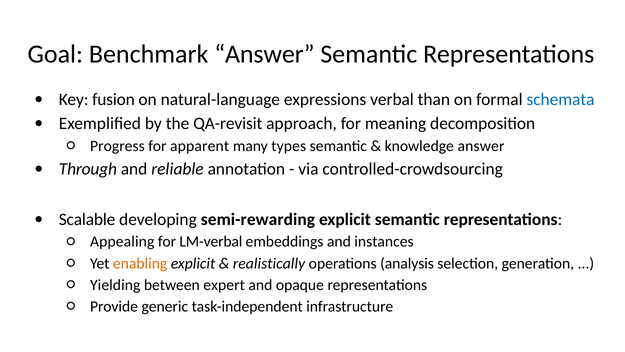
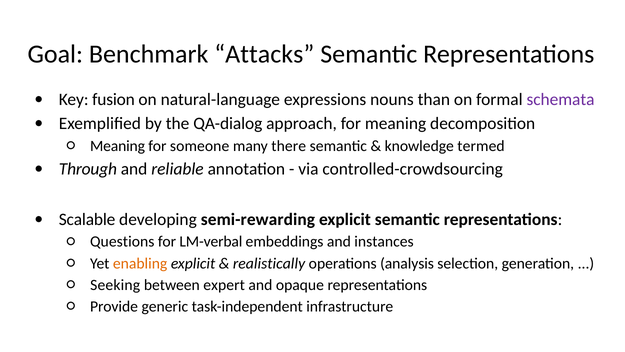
Benchmark Answer: Answer -> Attacks (264, 54)
verbal: verbal -> nouns (392, 99)
schemata colour: blue -> purple (561, 99)
QA-revisit: QA-revisit -> QA-dialog (228, 123)
Progress: Progress -> Meaning (118, 146)
apparent: apparent -> someone (200, 146)
types: types -> there (289, 146)
knowledge answer: answer -> termed (481, 146)
Appealing: Appealing -> Questions (122, 242)
Yielding: Yielding -> Seeking (115, 285)
